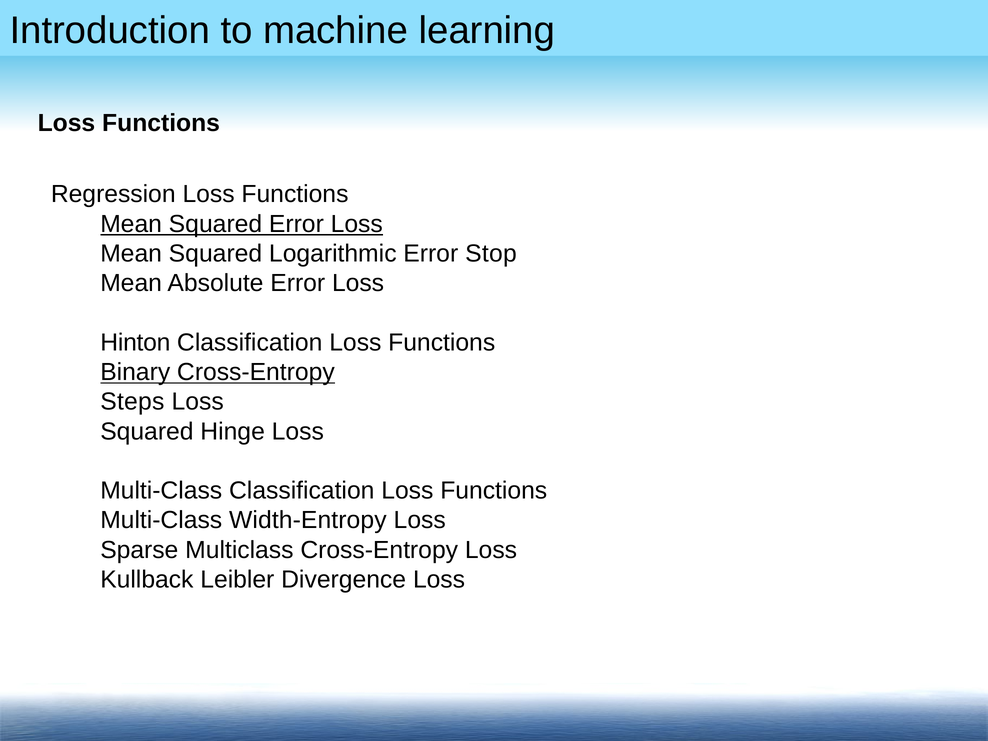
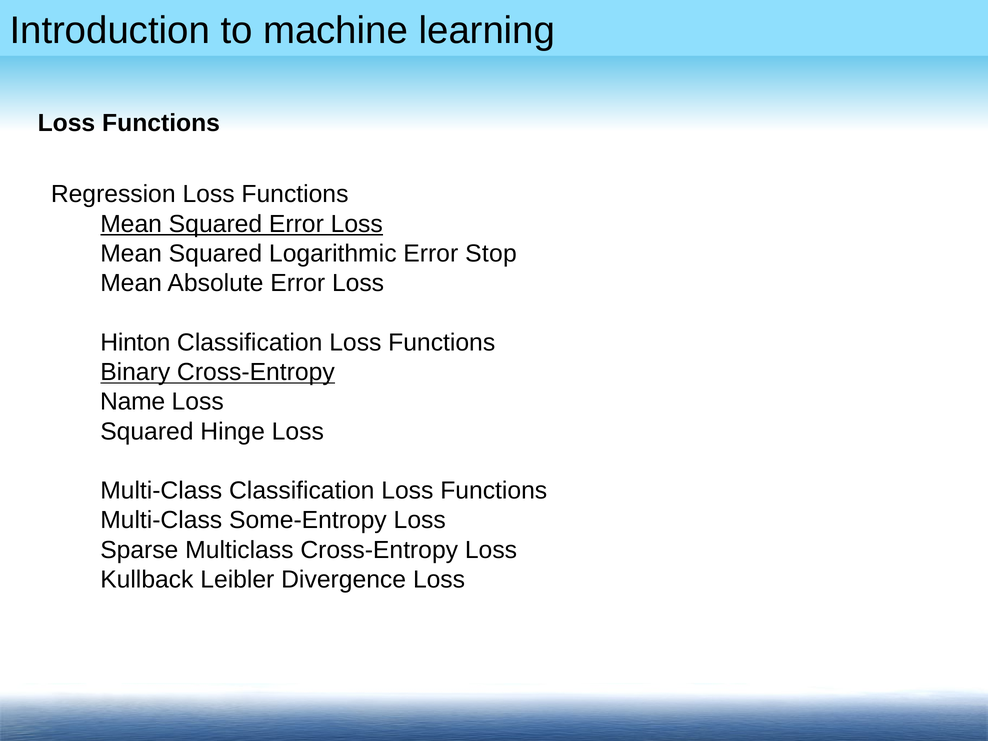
Steps: Steps -> Name (133, 402)
Width-Entropy: Width-Entropy -> Some-Entropy (308, 520)
